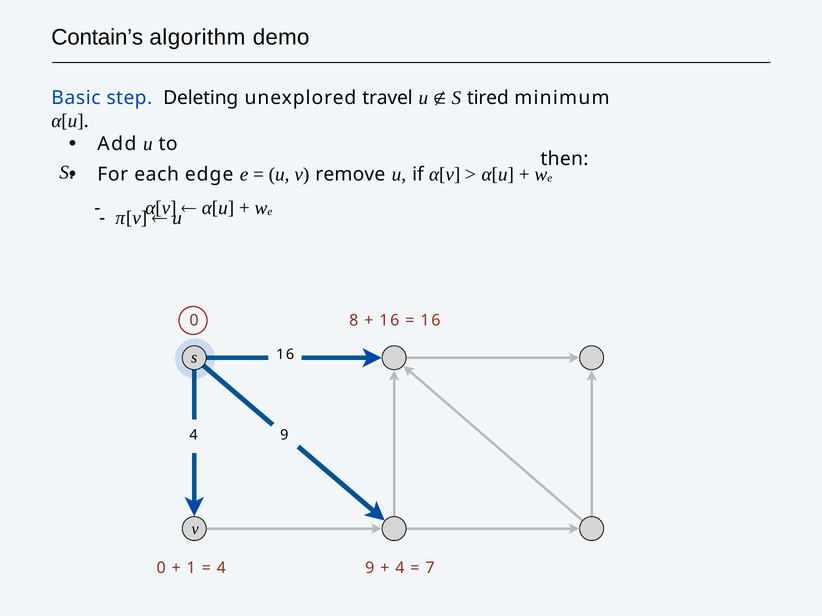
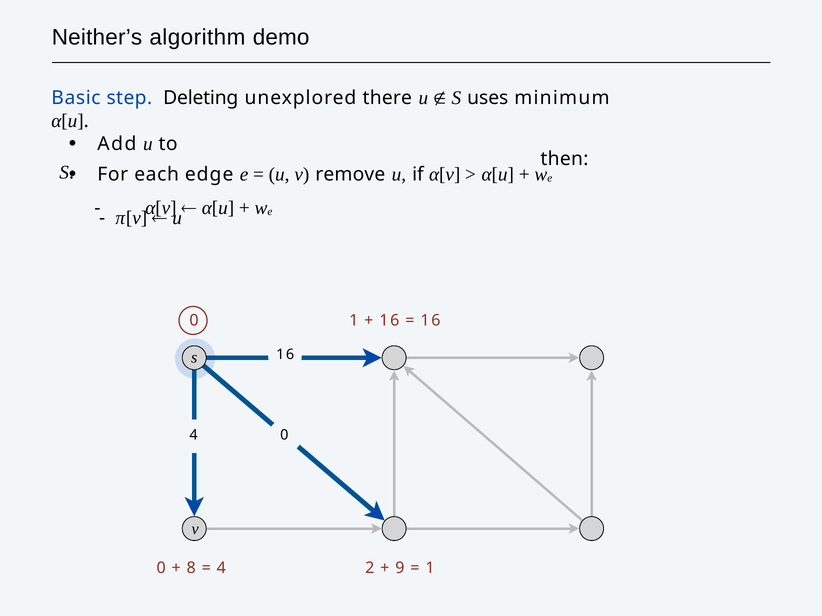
Contain’s: Contain’s -> Neither’s (97, 38)
travel: travel -> there (387, 98)
tired: tired -> uses (488, 98)
0 8: 8 -> 1 (354, 321)
9: 9 -> 0 (284, 435)
1: 1 -> 8 (191, 569)
9: 9 -> 2 (370, 569)
4: 4 -> 9 (400, 569)
7: 7 -> 1 (430, 569)
